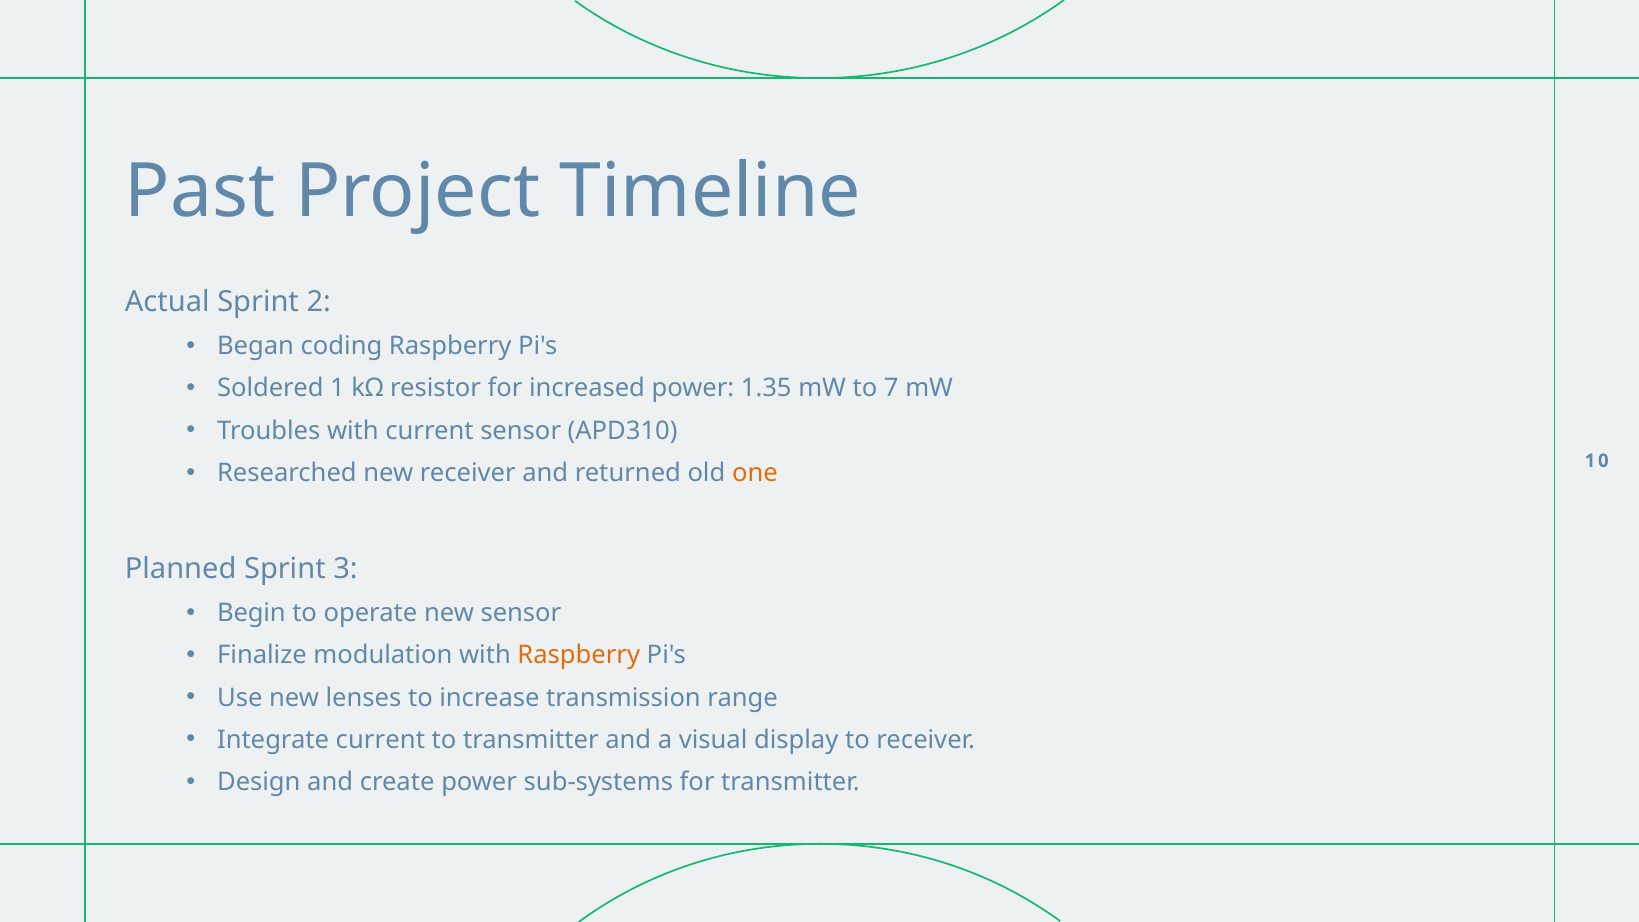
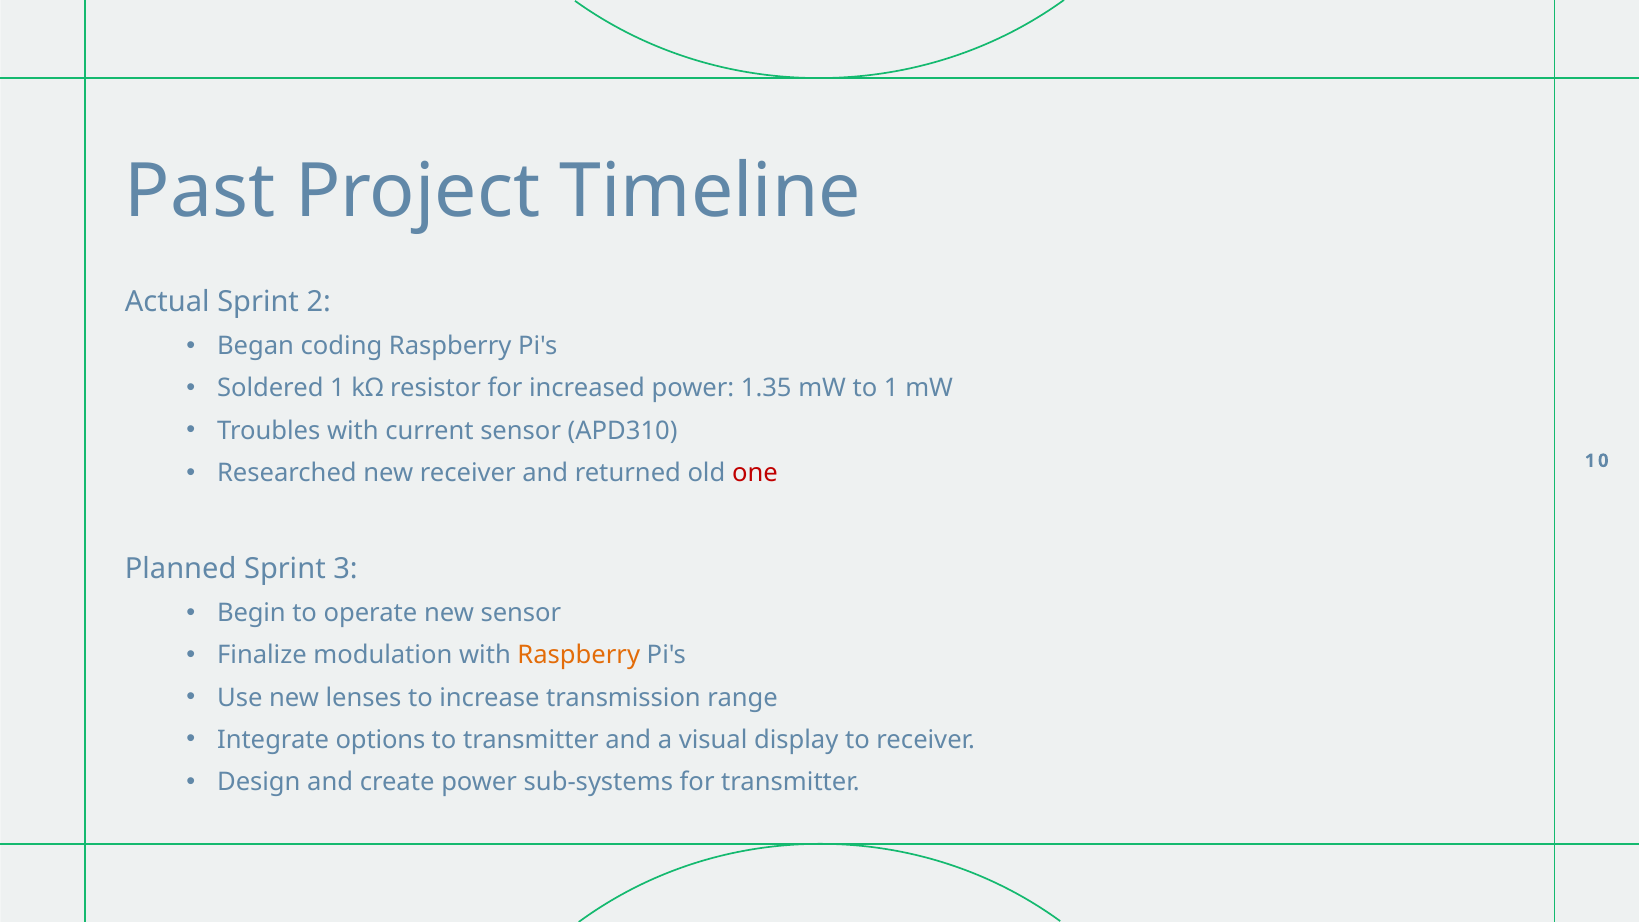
to 7: 7 -> 1 (891, 388)
one colour: orange -> red (755, 473)
Integrate current: current -> options (380, 740)
